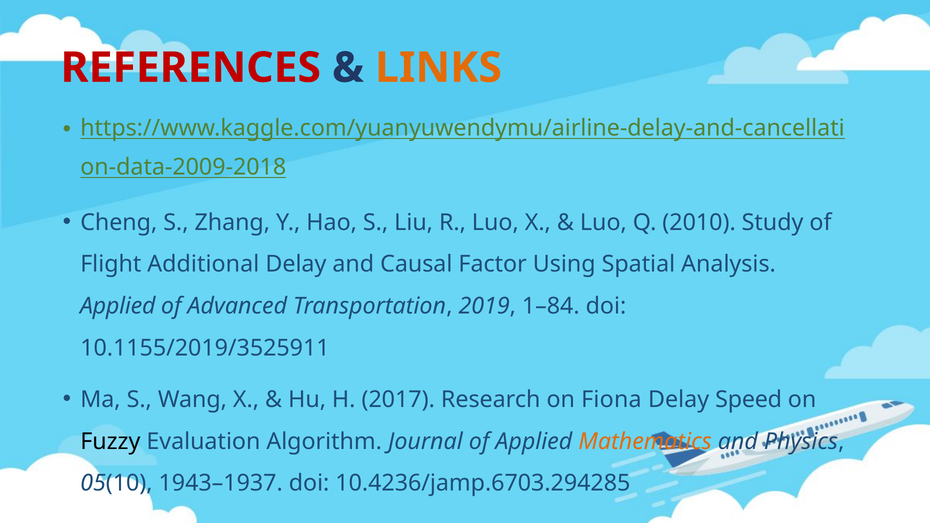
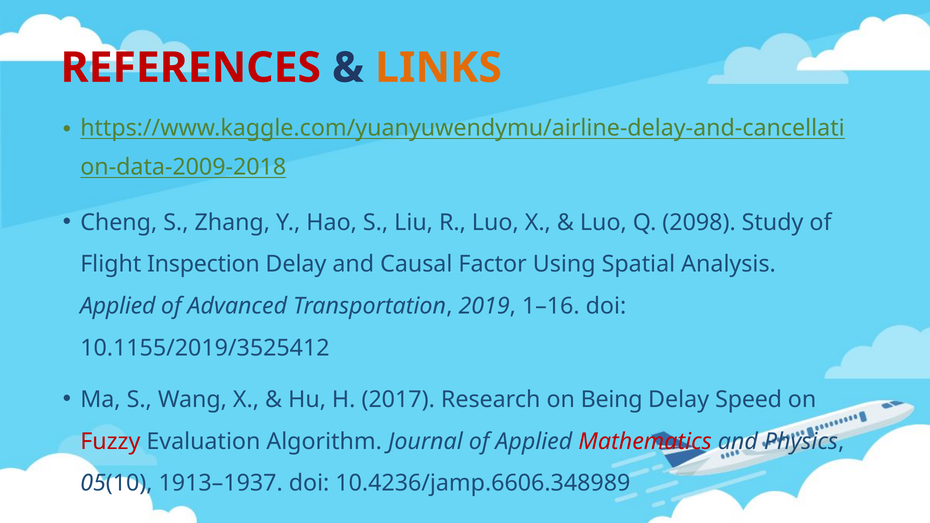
2010: 2010 -> 2098 (699, 222)
Additional: Additional -> Inspection (203, 264)
1–84: 1–84 -> 1–16 (551, 306)
10.1155/2019/3525911: 10.1155/2019/3525911 -> 10.1155/2019/3525412 (205, 348)
Fiona: Fiona -> Being (612, 400)
Fuzzy colour: black -> red (110, 441)
Mathematics colour: orange -> red (645, 441)
1943–1937: 1943–1937 -> 1913–1937 (221, 483)
10.4236/jamp.6703.294285: 10.4236/jamp.6703.294285 -> 10.4236/jamp.6606.348989 (483, 483)
